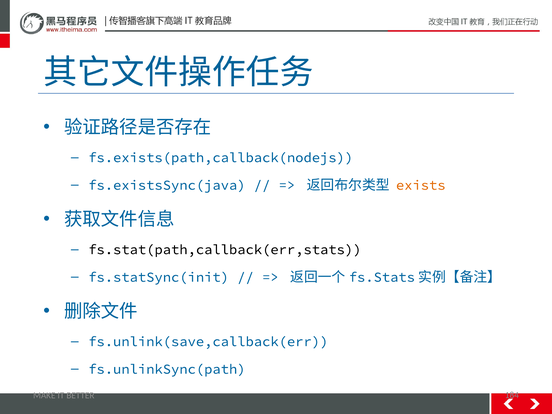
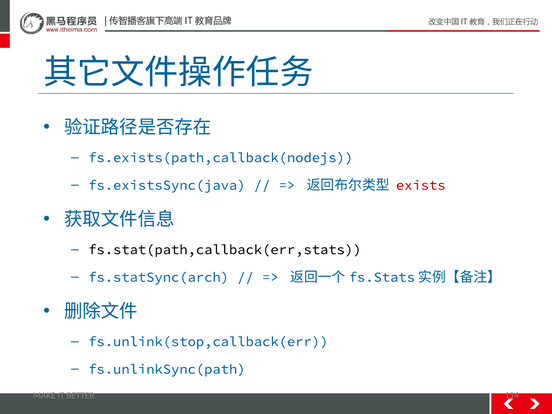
exists colour: orange -> red (421, 185)
fs.statSync(init: fs.statSync(init -> fs.statSync(arch (159, 277)
fs.unlink(save,callback(err: fs.unlink(save,callback(err -> fs.unlink(stop,callback(err (208, 342)
184: 184 -> 114 (512, 395)
